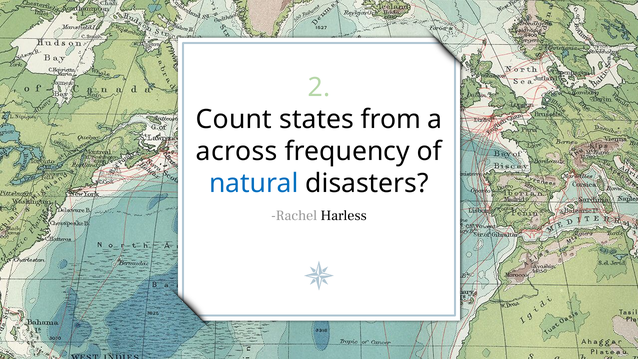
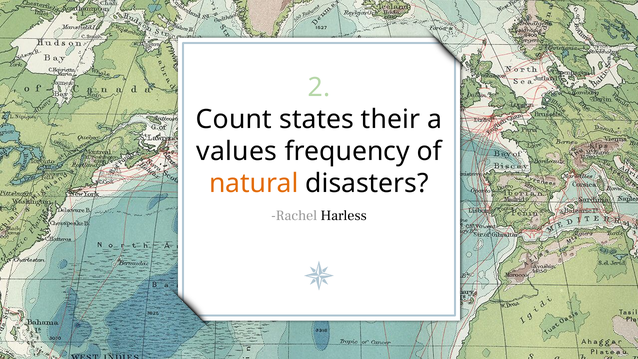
from: from -> their (391, 119)
across: across -> values (237, 151)
natural colour: blue -> orange (254, 183)
